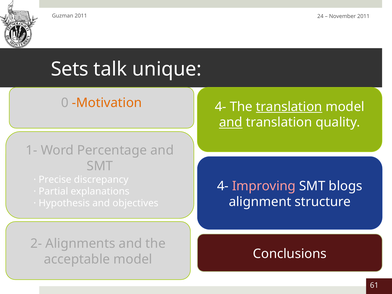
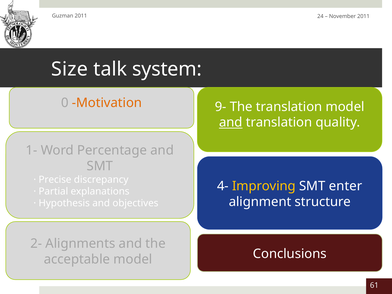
Sets: Sets -> Size (70, 69)
unique: unique -> system (167, 69)
4-: 4- -> 9- (221, 107)
translation underline: present -> none (289, 107)
Improving colour: pink -> yellow (264, 186)
blogs: blogs -> enter (346, 186)
